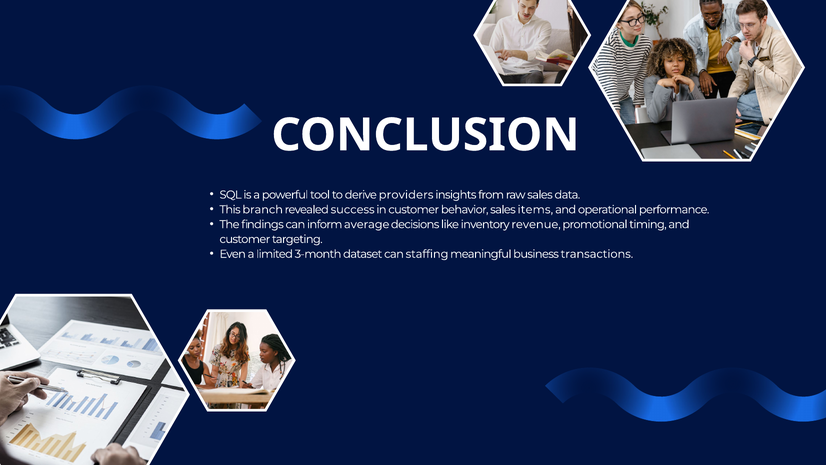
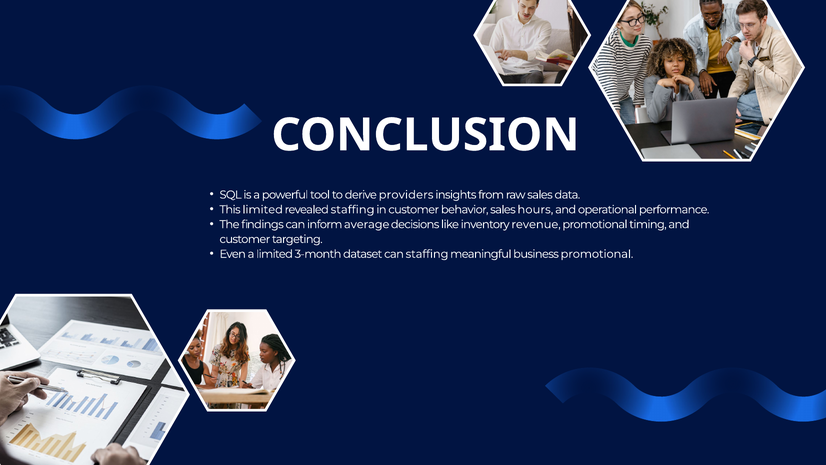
This branch: branch -> limited (263, 209)
revealed success: success -> staffing (353, 209)
items: items -> hours (535, 209)
business transactions: transactions -> promotional (597, 254)
